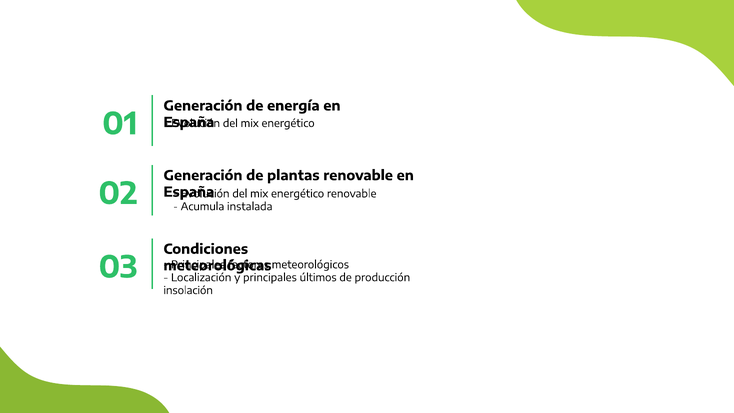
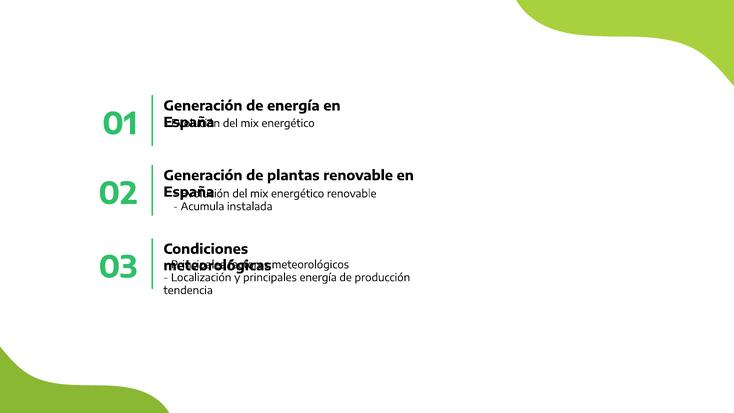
principales últimos: últimos -> energía (318, 278)
insolación: insolación -> tendencia (188, 290)
